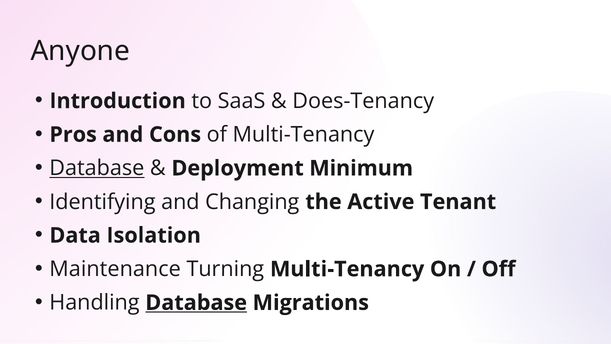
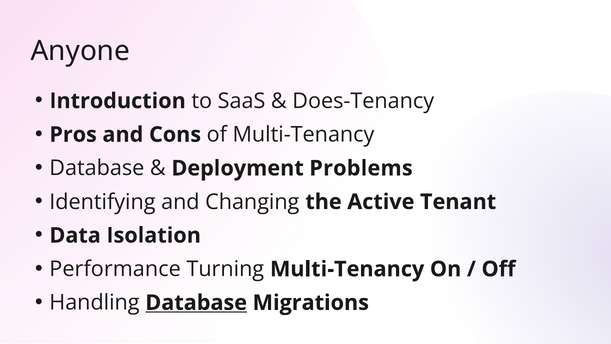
Database underline: present -> none (97, 168)
Minimum: Minimum -> Problems (361, 168)
Maintenance: Maintenance -> Performance (115, 269)
